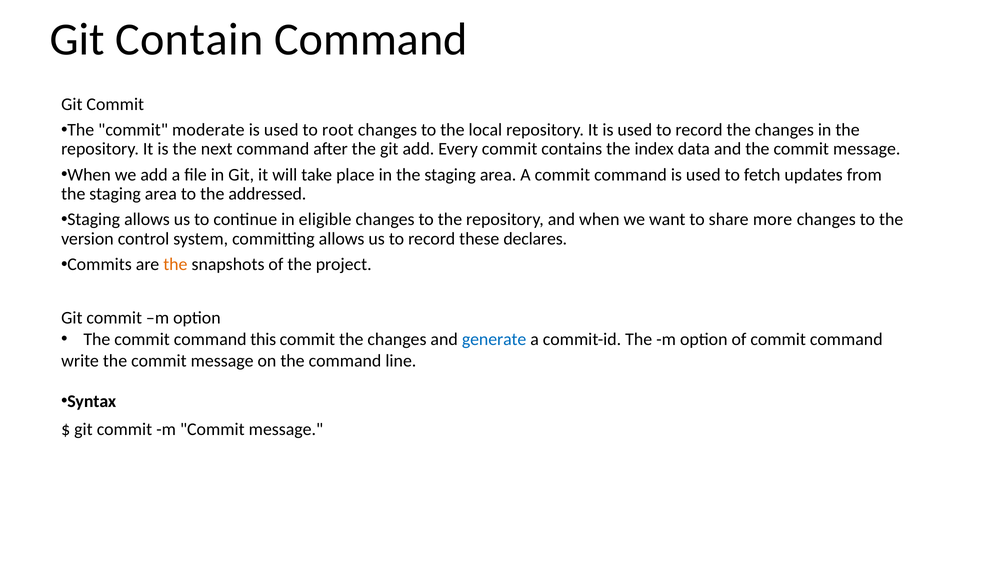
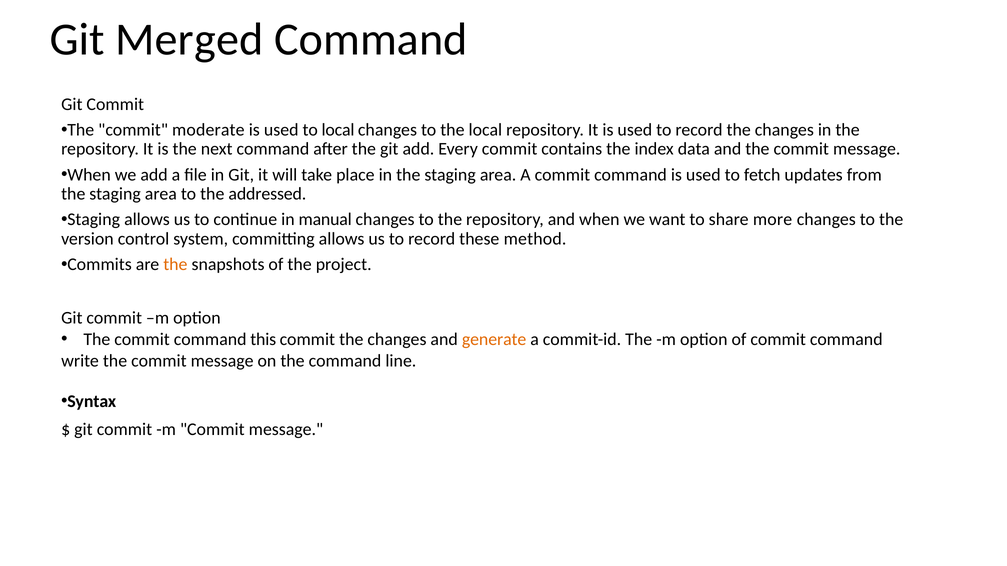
Contain: Contain -> Merged (189, 40)
to root: root -> local (338, 130)
eligible: eligible -> manual (325, 220)
declares: declares -> method (535, 239)
generate colour: blue -> orange (494, 340)
